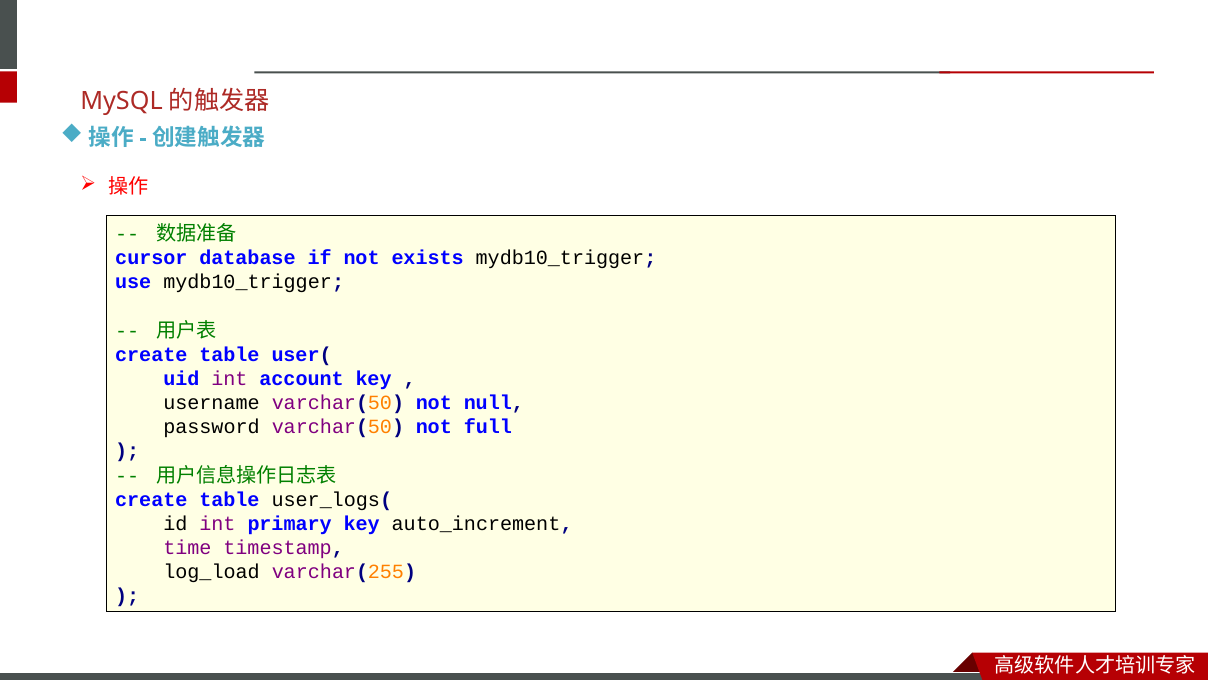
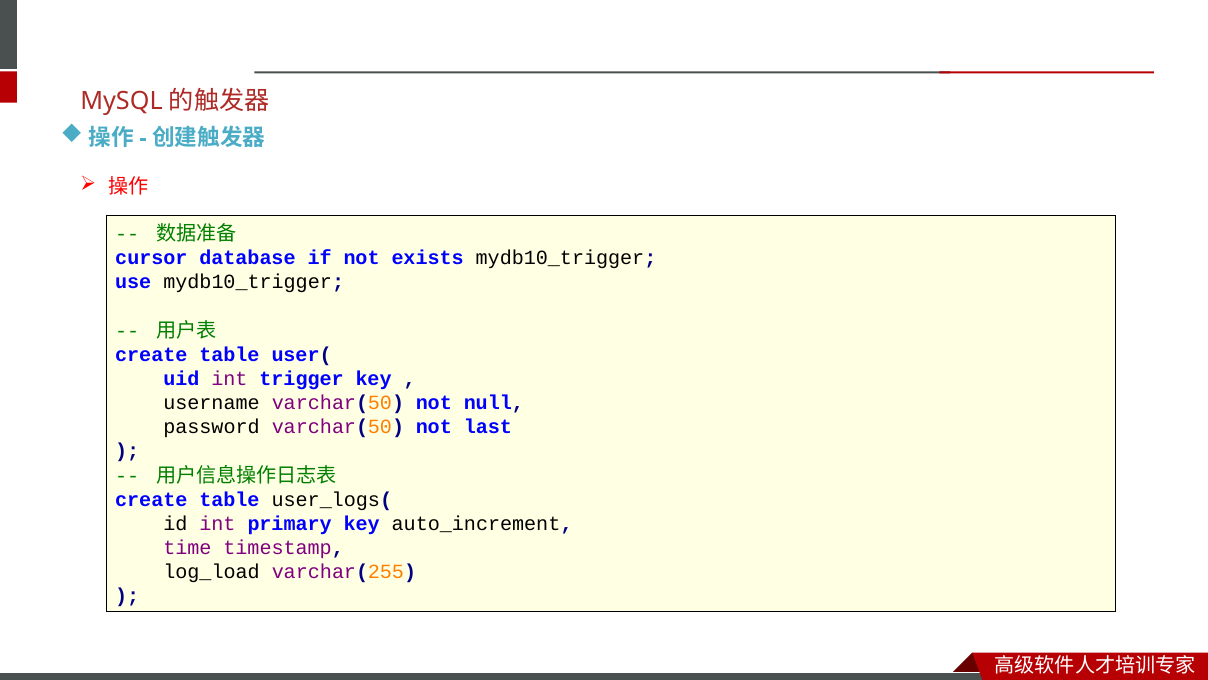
account: account -> trigger (302, 379)
full: full -> last (488, 427)
